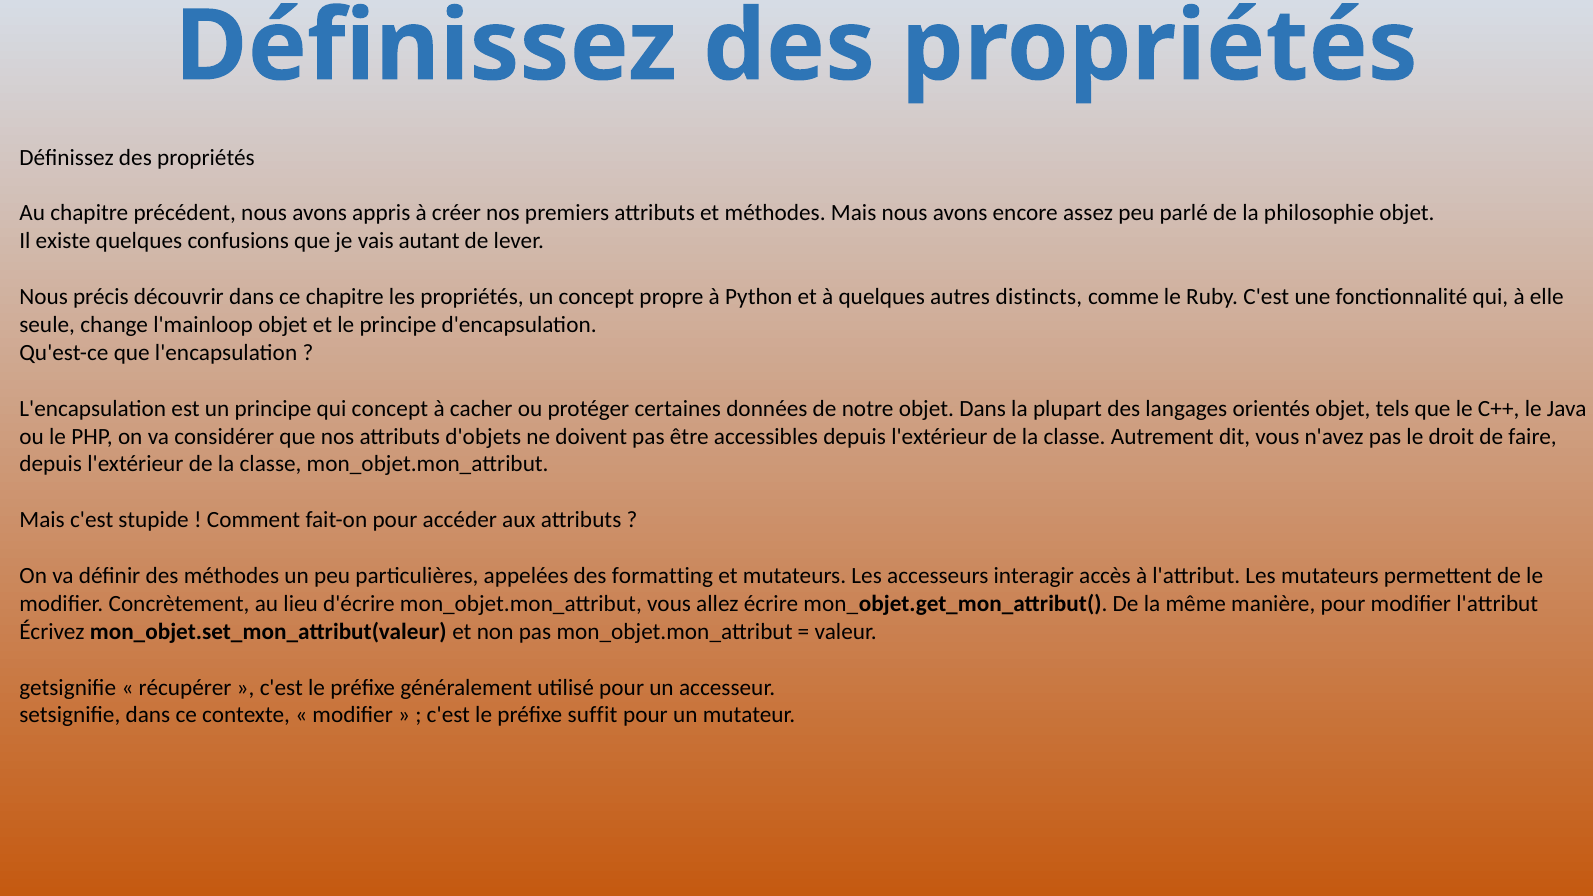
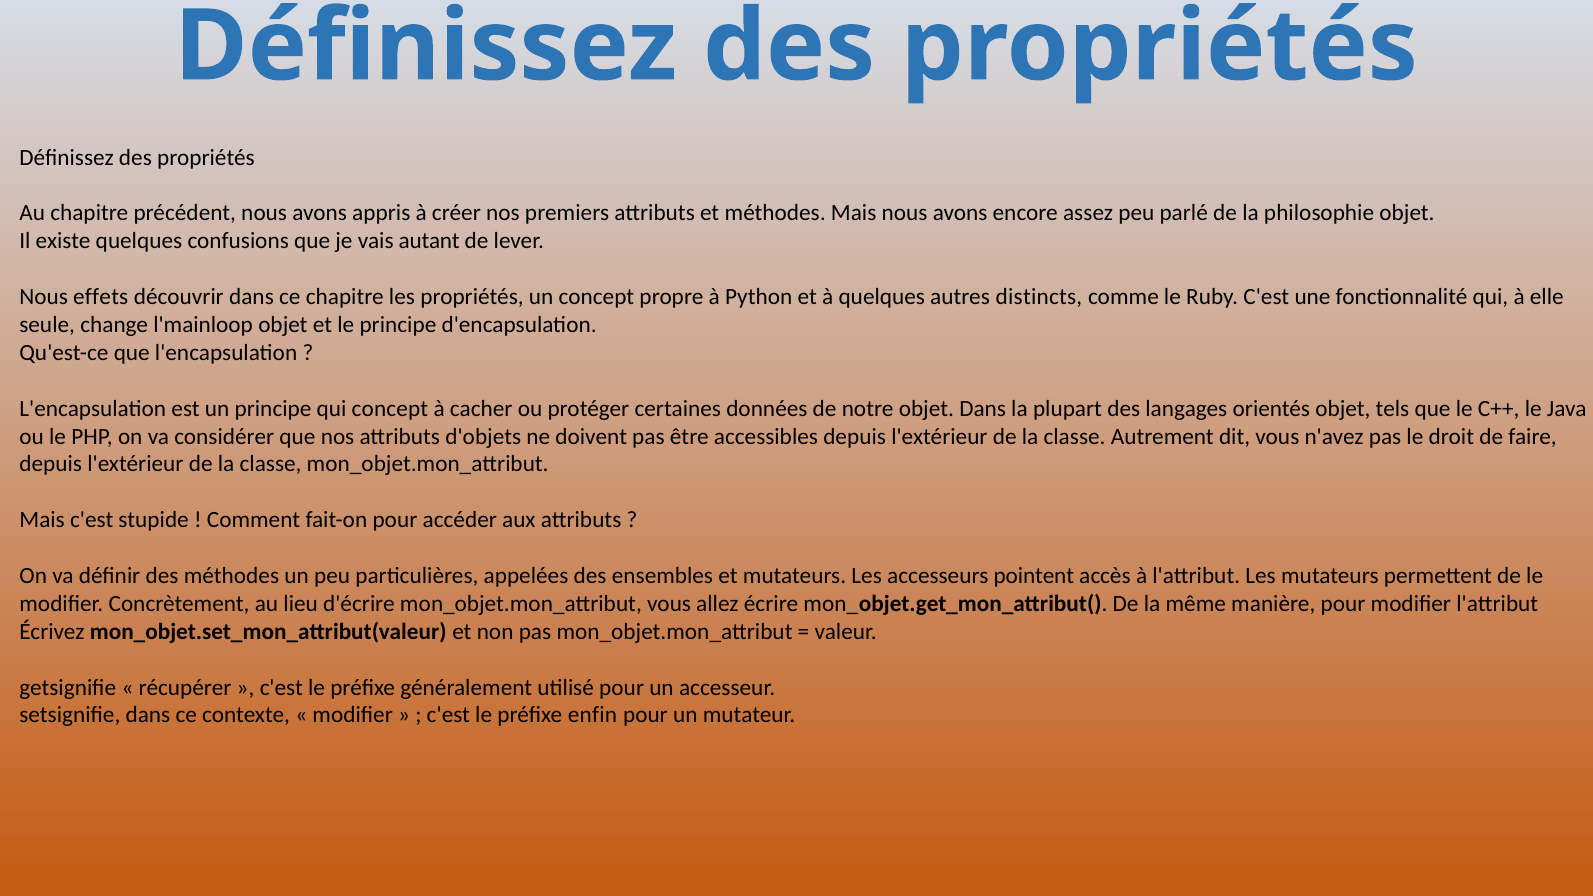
précis: précis -> effets (101, 297)
formatting: formatting -> ensembles (662, 576)
interagir: interagir -> pointent (1034, 576)
suffit: suffit -> enfin (593, 715)
